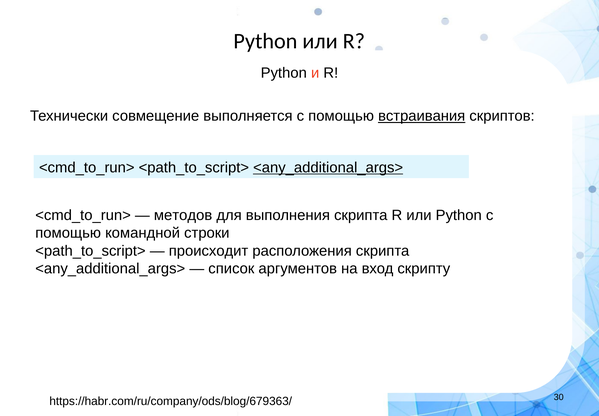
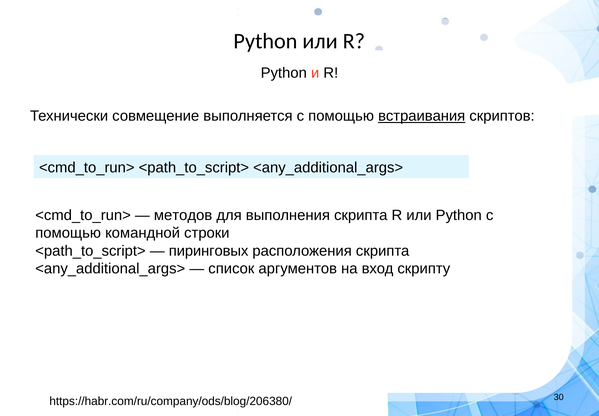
<any_additional_args> underline: present -> none (328, 167)
происходит: происходит -> пиринговых (209, 250)
https://habr.com/ru/company/ods/blog/679363/: https://habr.com/ru/company/ods/blog/679363/ -> https://habr.com/ru/company/ods/blog/206380/ (171, 400)
